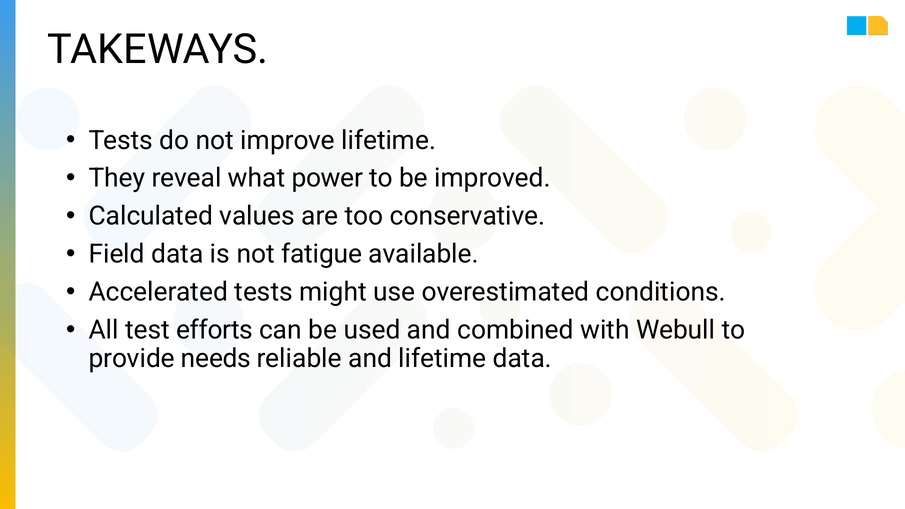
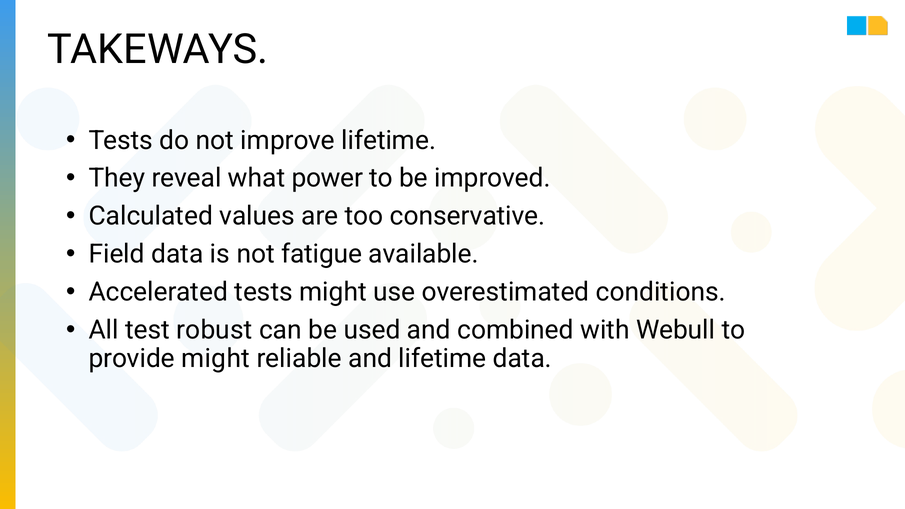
efforts: efforts -> robust (214, 330)
provide needs: needs -> might (216, 359)
